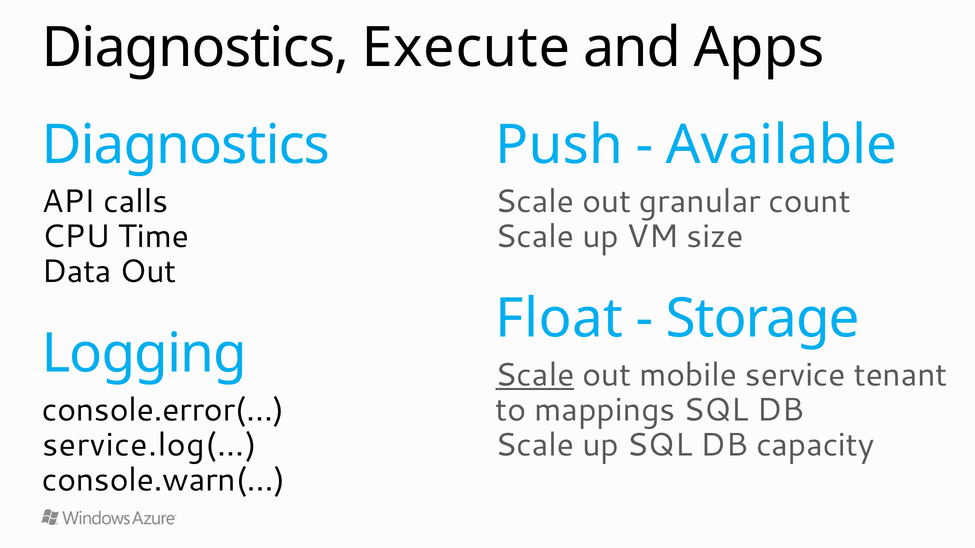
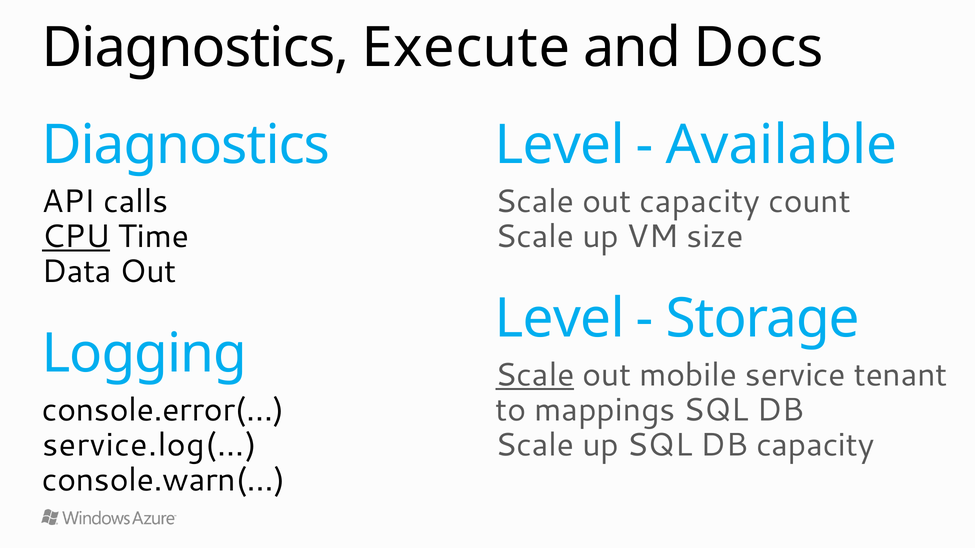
Apps: Apps -> Docs (759, 48)
Push: Push -> Level (560, 145)
out granular: granular -> capacity (700, 202)
CPU underline: none -> present (76, 237)
Float: Float -> Level (560, 319)
